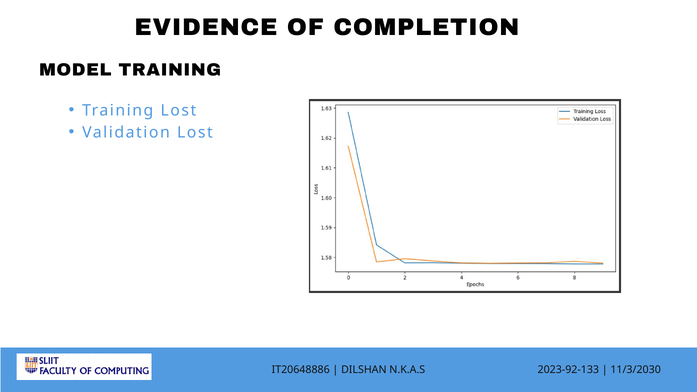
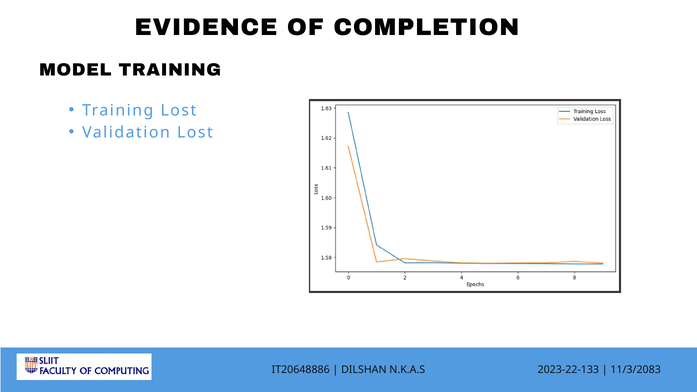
2023-92-133: 2023-92-133 -> 2023-22-133 (568, 370)
11/3/2030: 11/3/2030 -> 11/3/2083 (636, 370)
